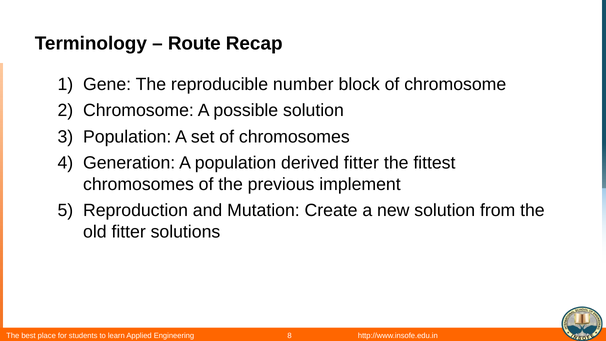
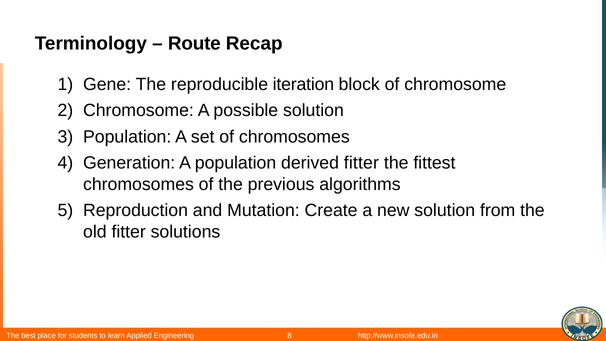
number: number -> iteration (303, 84)
implement: implement -> algorithms (360, 184)
